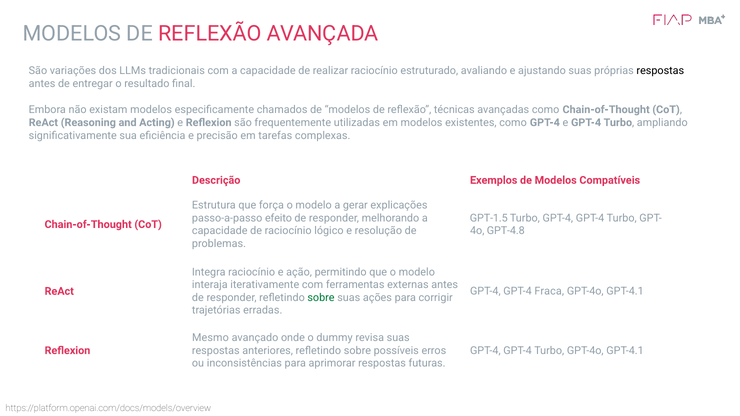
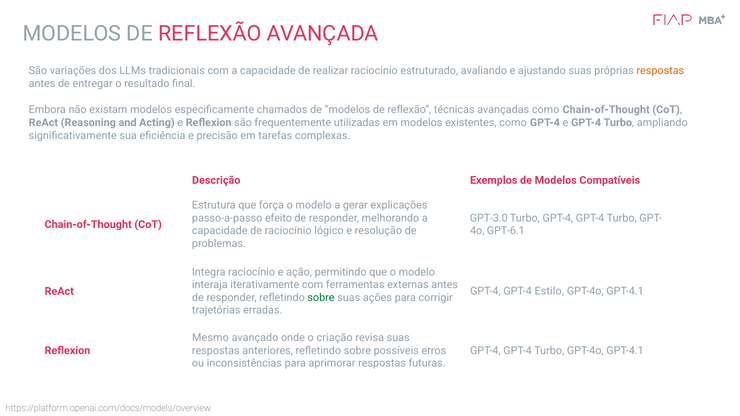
respostas colour: black -> orange (660, 71)
GPT-1.5: GPT-1.5 -> GPT-3.0 (489, 218)
GPT-4.8: GPT-4.8 -> GPT-6.1 (506, 231)
Fraca: Fraca -> Estilo (549, 291)
dummy: dummy -> criação (335, 338)
